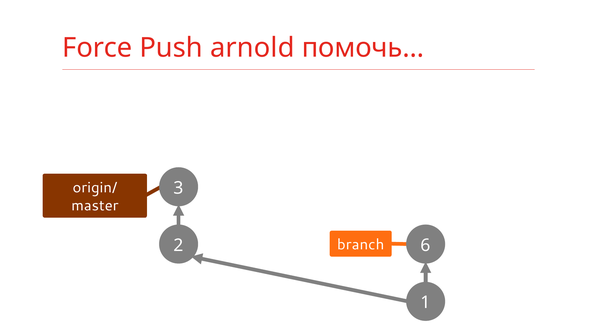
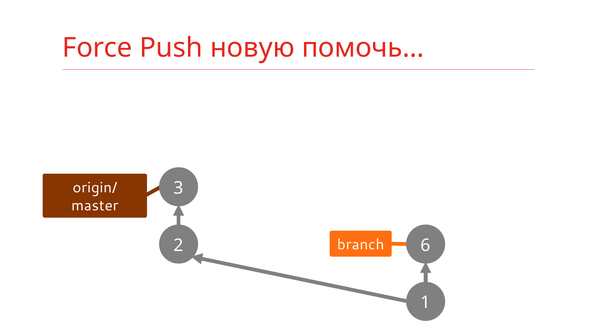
arnold: arnold -> новую (252, 48)
